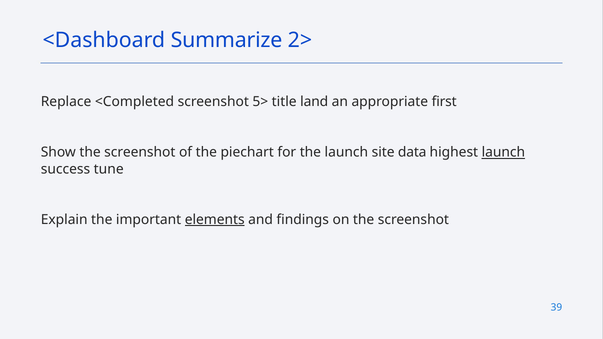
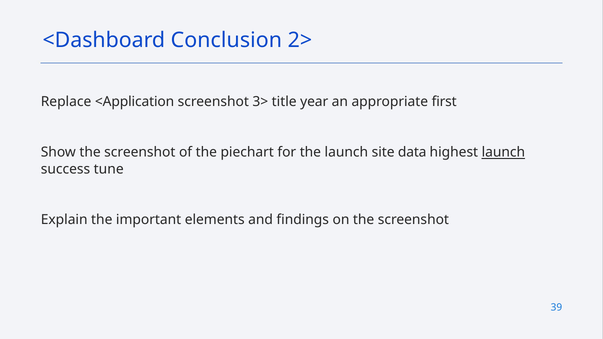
Summarize: Summarize -> Conclusion (226, 40)
<Completed: <Completed -> <Application (135, 102)
5>: 5> -> 3> (260, 102)
land: land -> year (314, 102)
elements underline: present -> none (215, 220)
